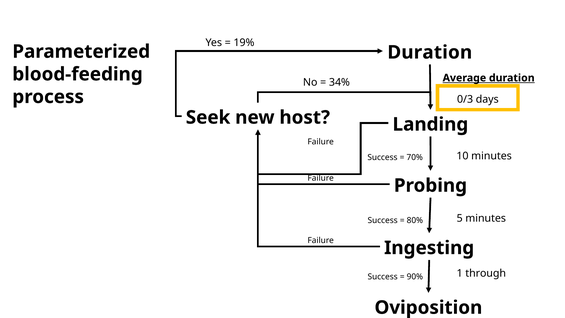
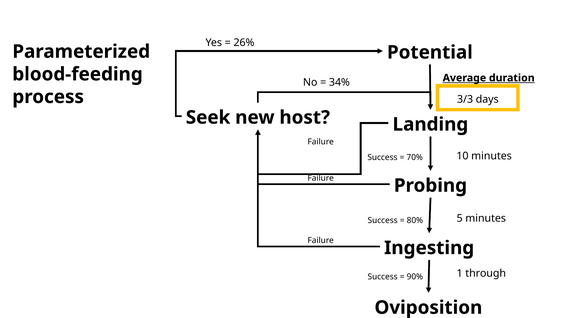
19%: 19% -> 26% (244, 43)
Duration: Duration -> Potential (430, 52)
0/3: 0/3 -> 3/3 (465, 99)
